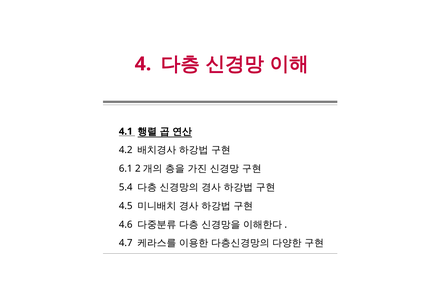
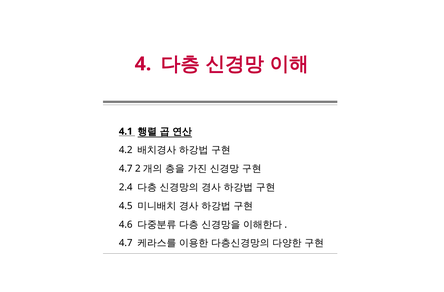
6.1: 6.1 -> 4.7 (126, 168)
5.4: 5.4 -> 2.4 (126, 187)
